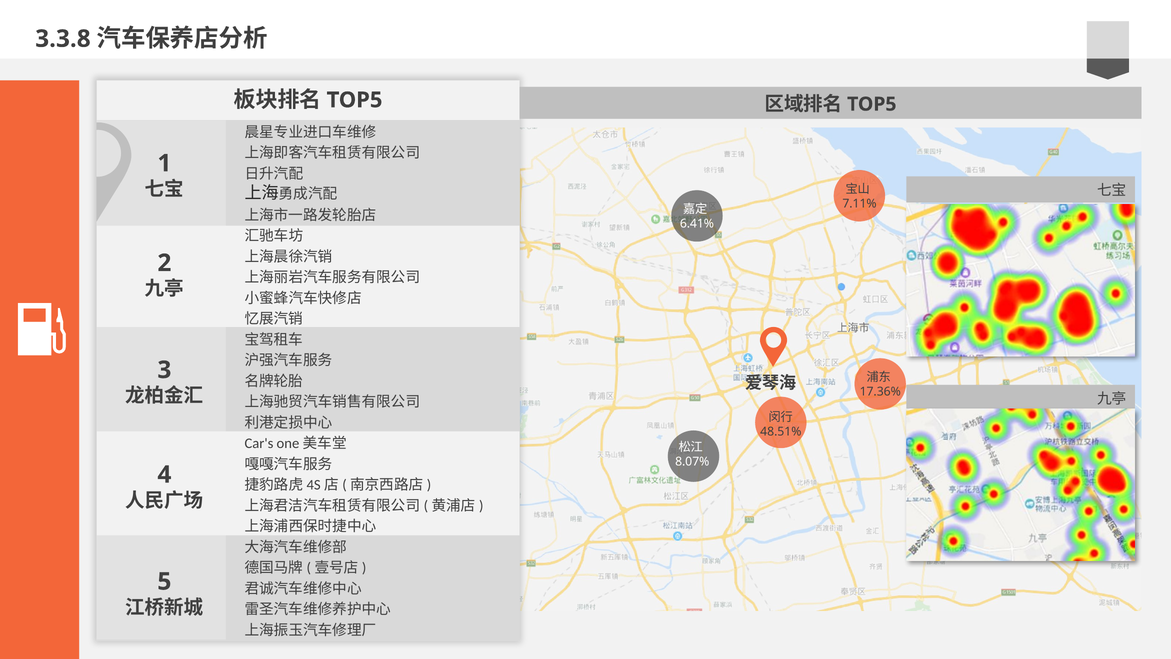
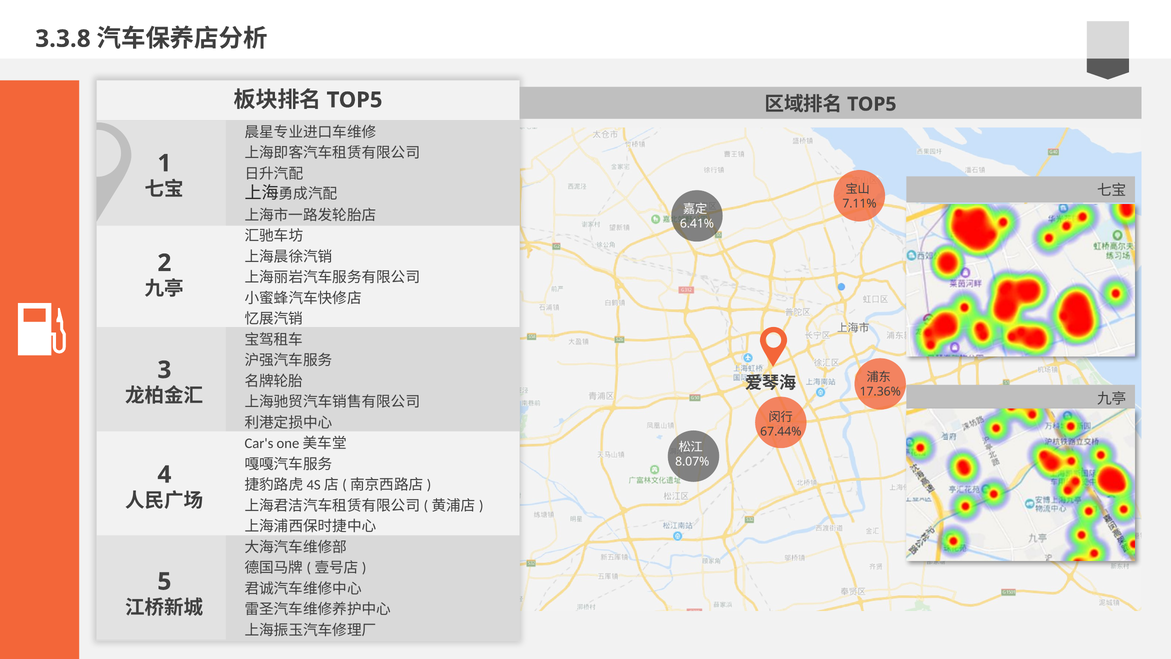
48.51%: 48.51% -> 67.44% (781, 432)
